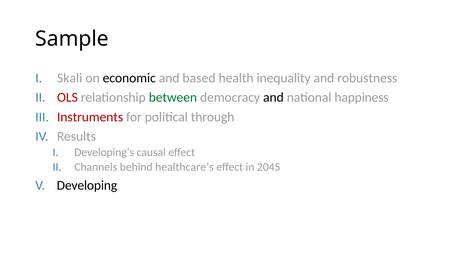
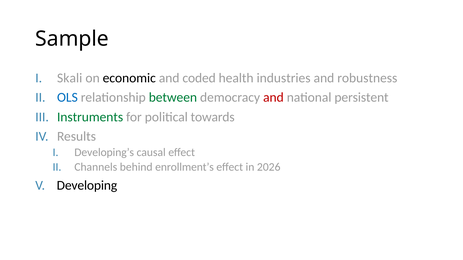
based: based -> coded (199, 78)
inequality: inequality -> industries (284, 78)
OLS colour: red -> blue (67, 98)
and colour: black -> red (273, 98)
happiness: happiness -> persistent (362, 98)
Instruments colour: red -> green (90, 117)
through: through -> towards (213, 117)
healthcare’s: healthcare’s -> enrollment’s (185, 167)
2045: 2045 -> 2026 (269, 167)
